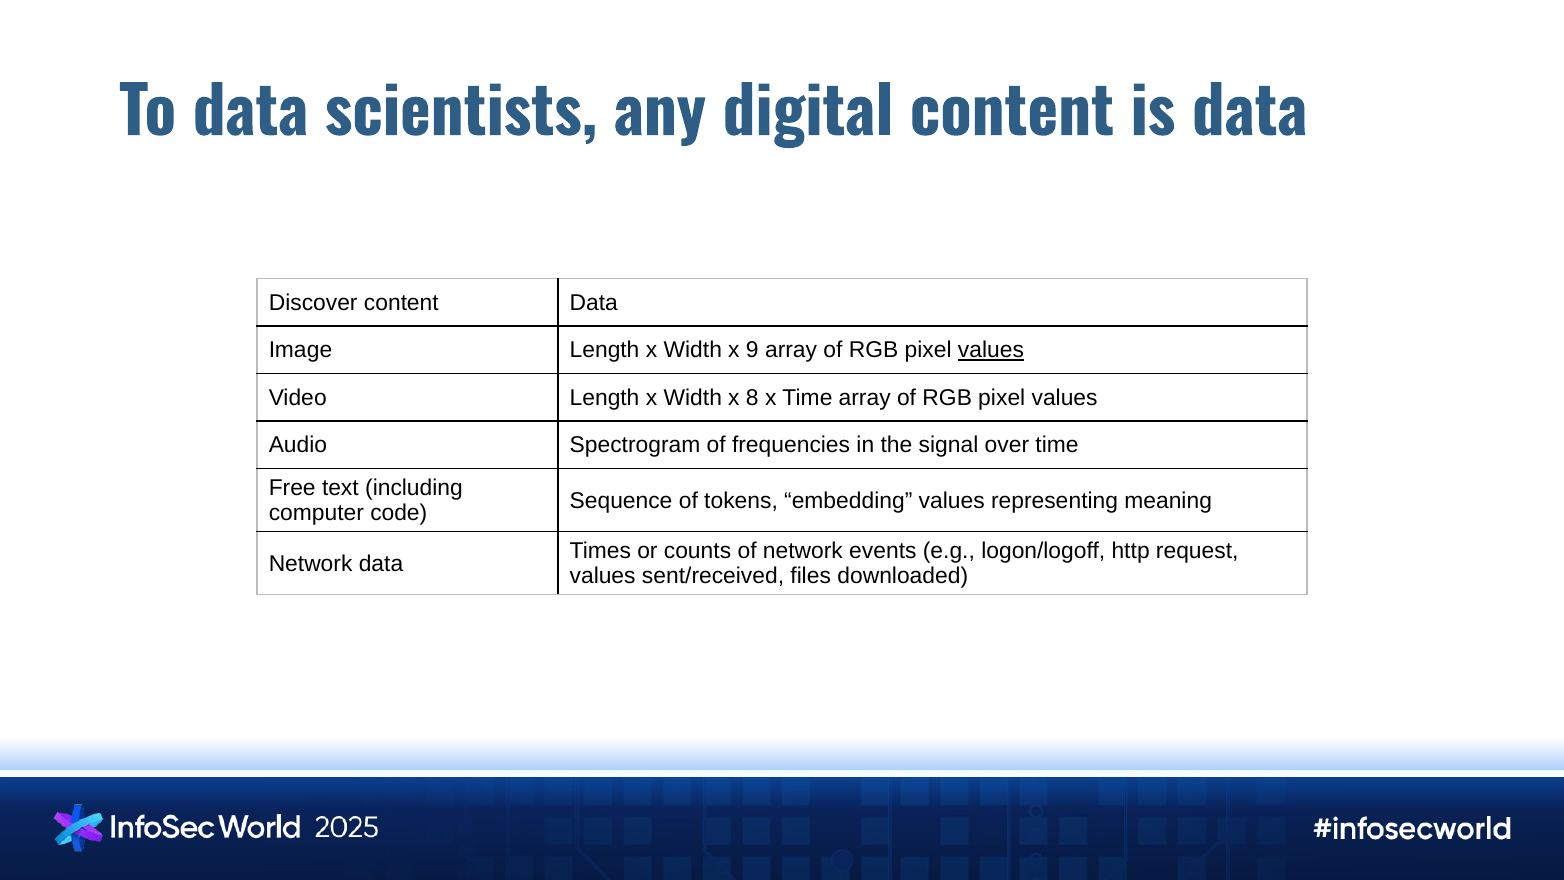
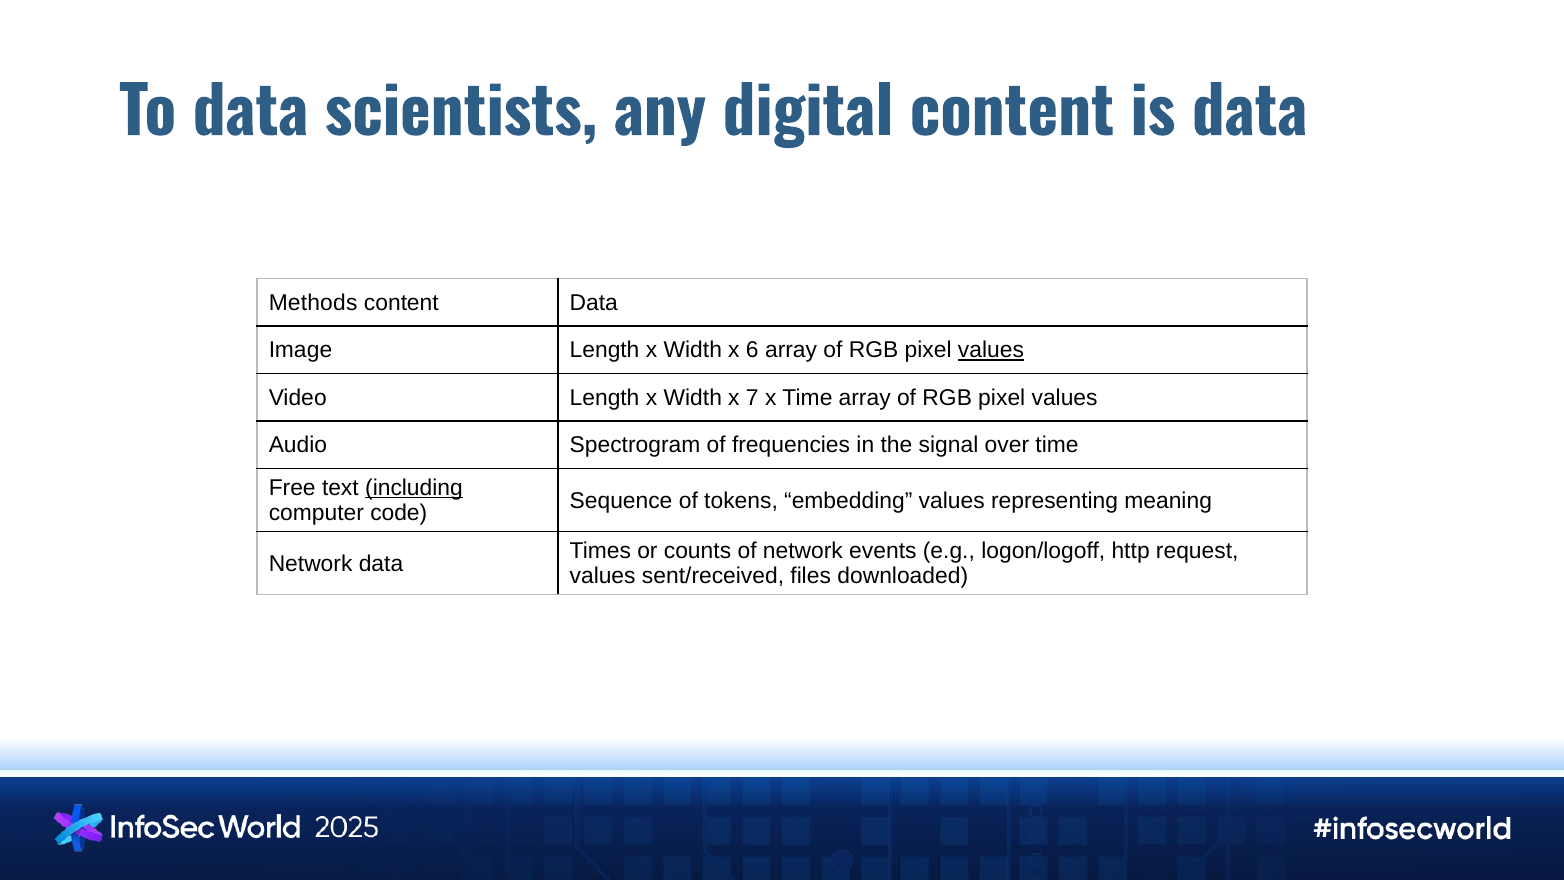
Discover: Discover -> Methods (313, 302)
9: 9 -> 6 (752, 350)
8: 8 -> 7 (752, 398)
including underline: none -> present (414, 488)
